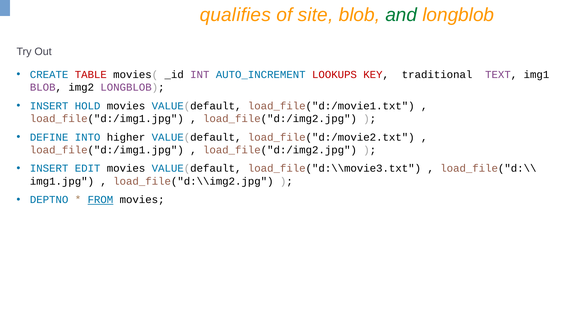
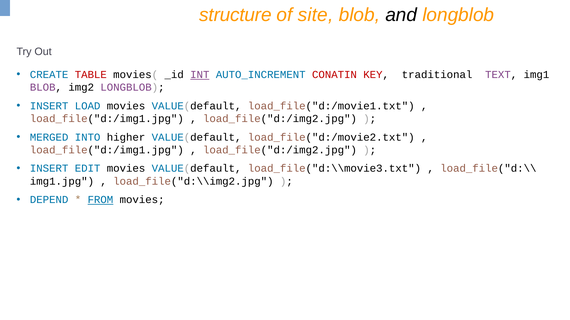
qualifies: qualifies -> structure (235, 15)
and colour: green -> black (401, 15)
INT underline: none -> present (200, 75)
LOOKUPS: LOOKUPS -> CONATIN (334, 75)
HOLD: HOLD -> LOAD (88, 106)
DEFINE: DEFINE -> MERGED (49, 137)
DEPTNO: DEPTNO -> DEPEND (49, 200)
